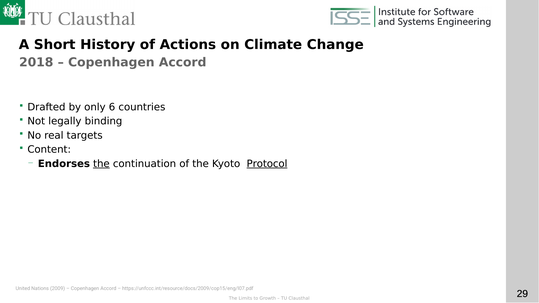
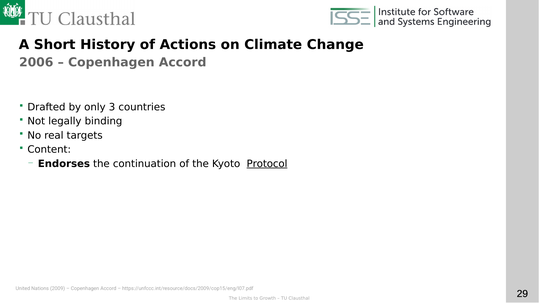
2018: 2018 -> 2006 (36, 63)
6: 6 -> 3 (112, 107)
the underline: present -> none (101, 164)
